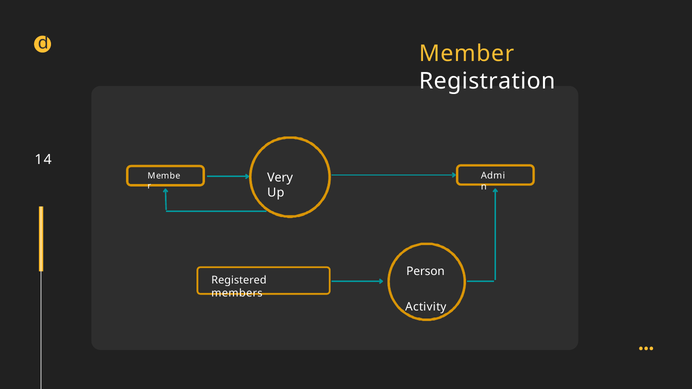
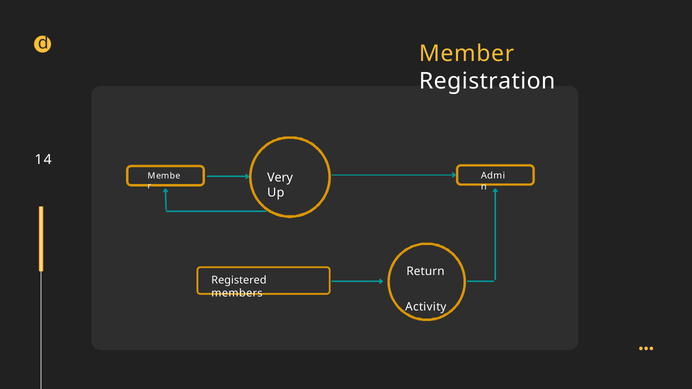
Person: Person -> Return (425, 272)
